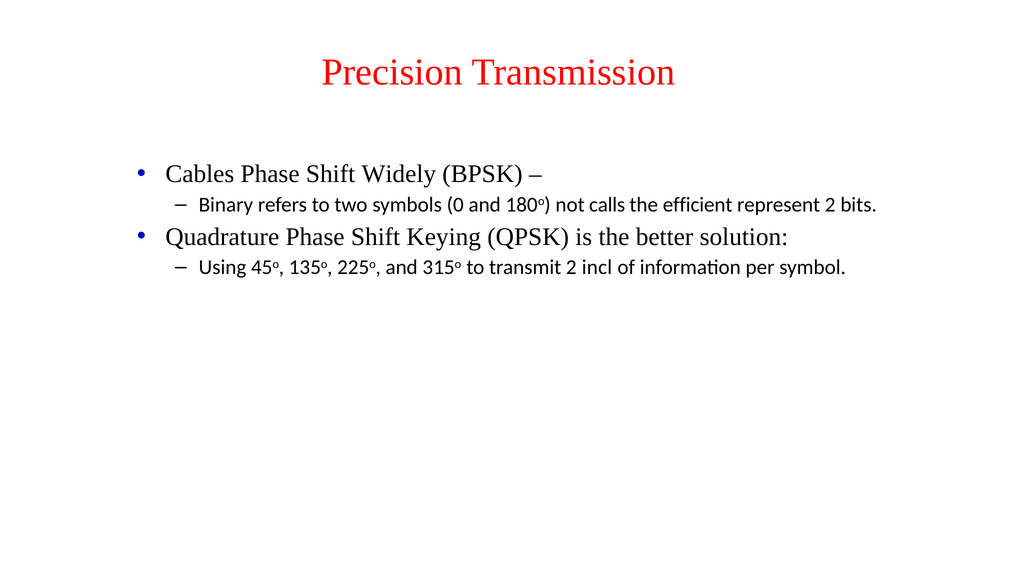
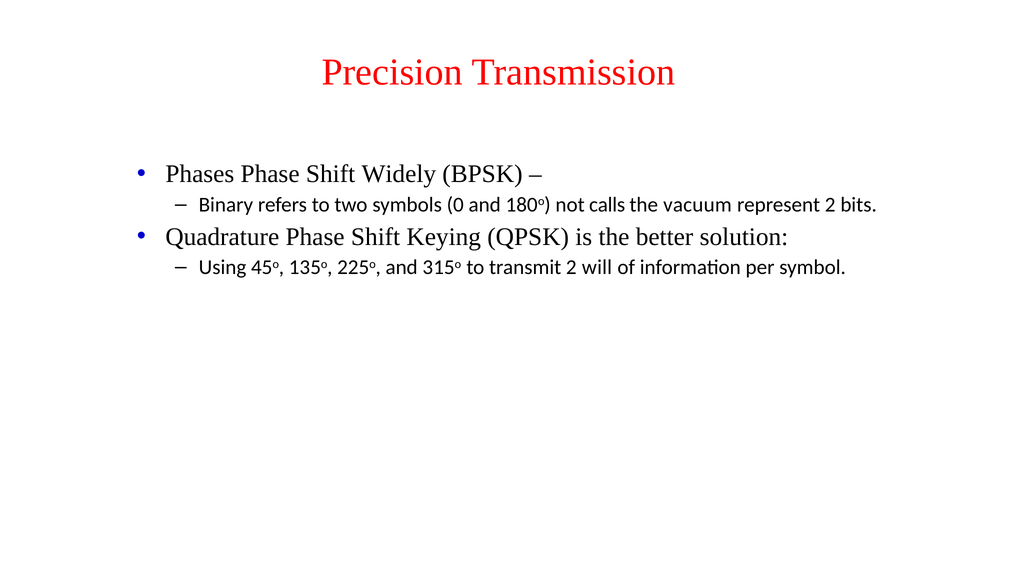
Cables: Cables -> Phases (200, 174)
efficient: efficient -> vacuum (698, 205)
incl: incl -> will (597, 268)
